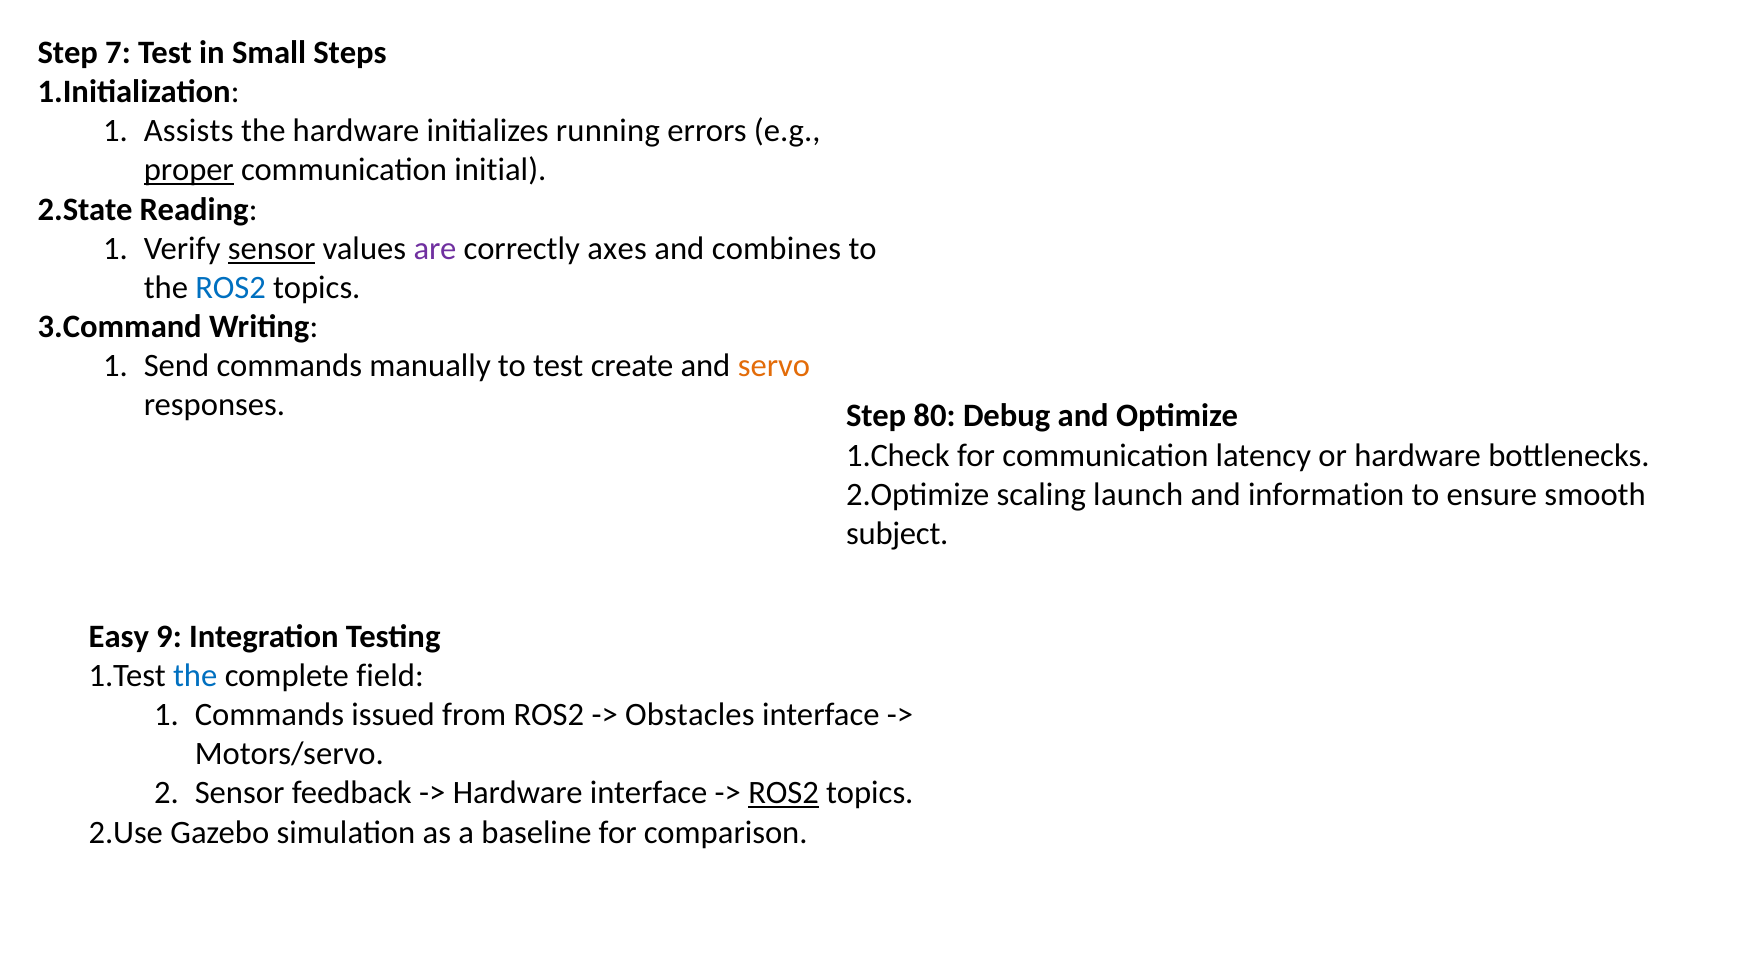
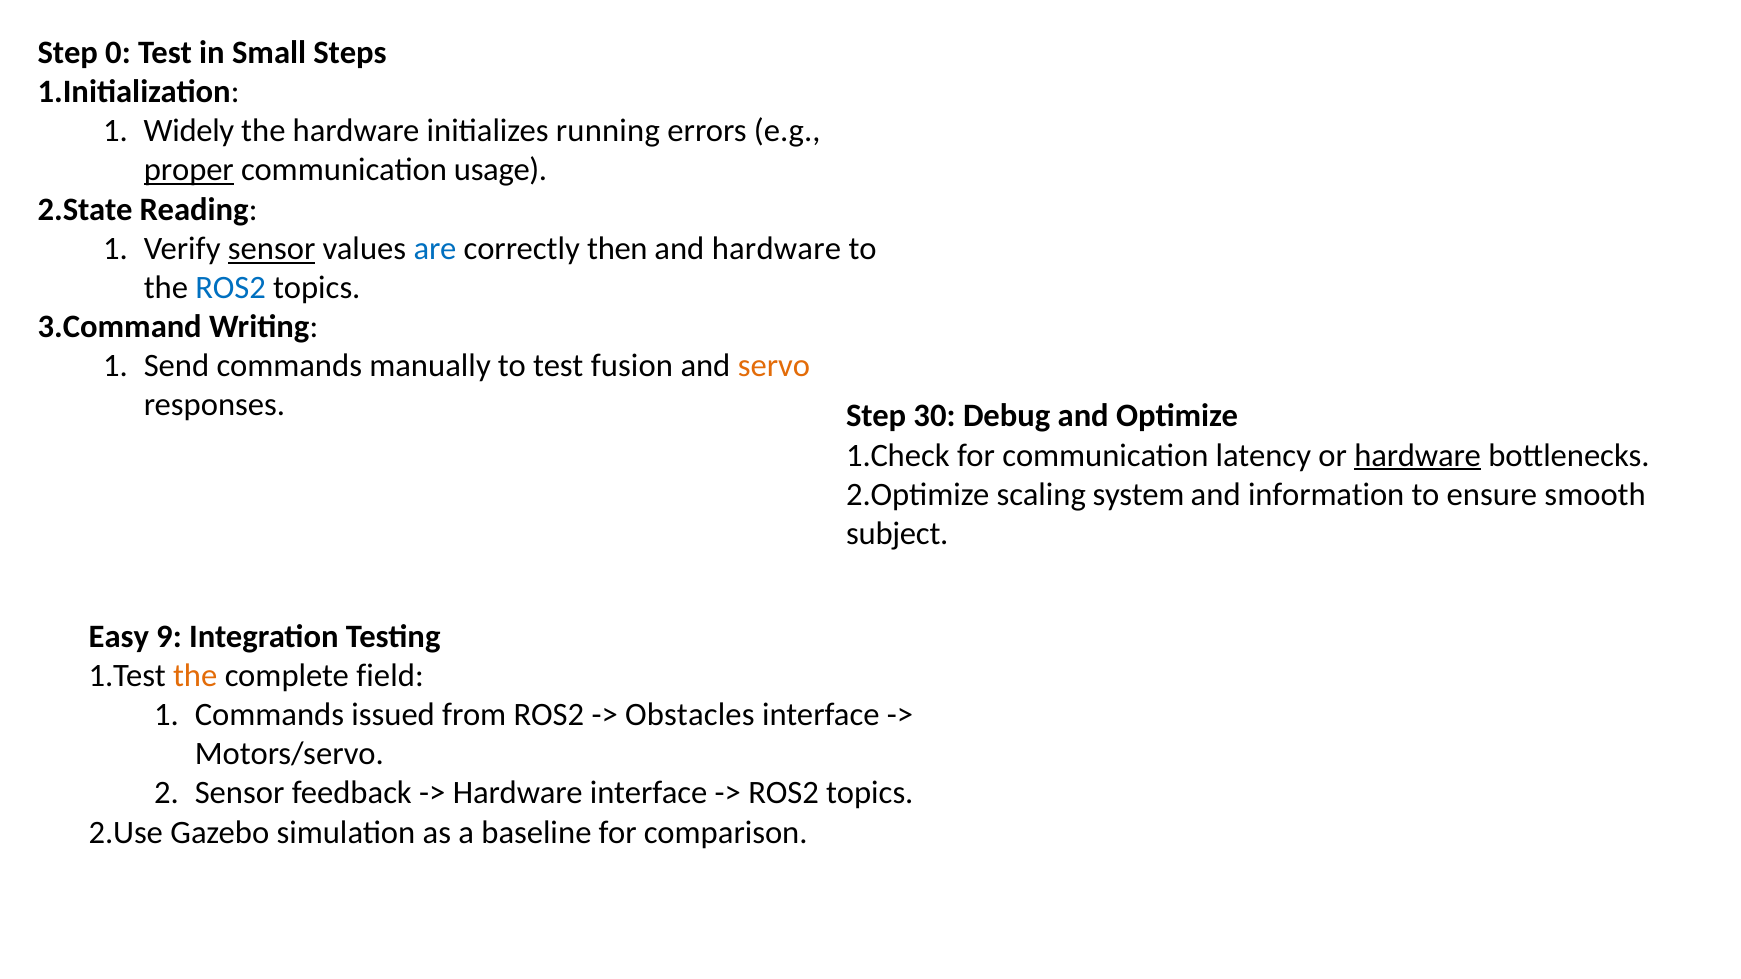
7: 7 -> 0 (118, 53)
Assists: Assists -> Widely (189, 131)
initial: initial -> usage (501, 170)
are colour: purple -> blue (435, 249)
axes: axes -> then (617, 249)
and combines: combines -> hardware (776, 249)
create: create -> fusion (632, 366)
80: 80 -> 30 (935, 416)
hardware underline: none -> present (1418, 455)
launch: launch -> system (1139, 495)
the colour: blue -> orange (195, 676)
ROS2 underline: present -> none (784, 793)
